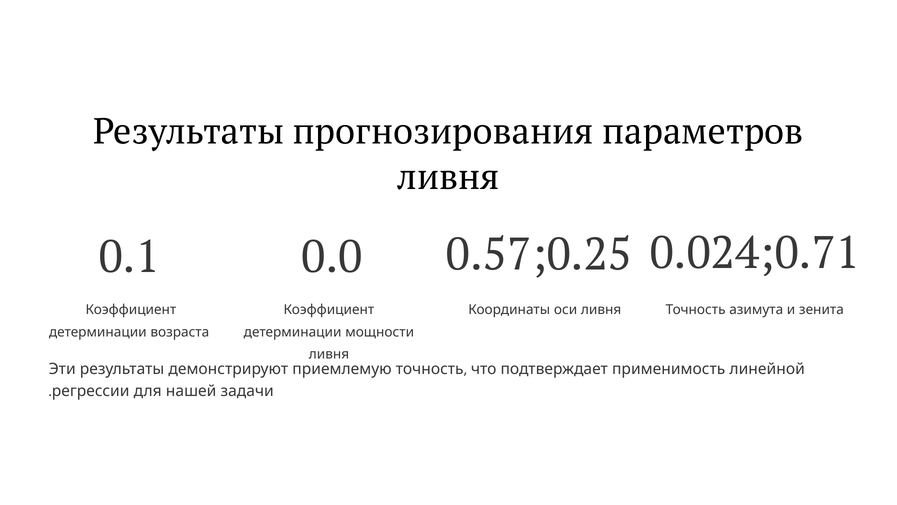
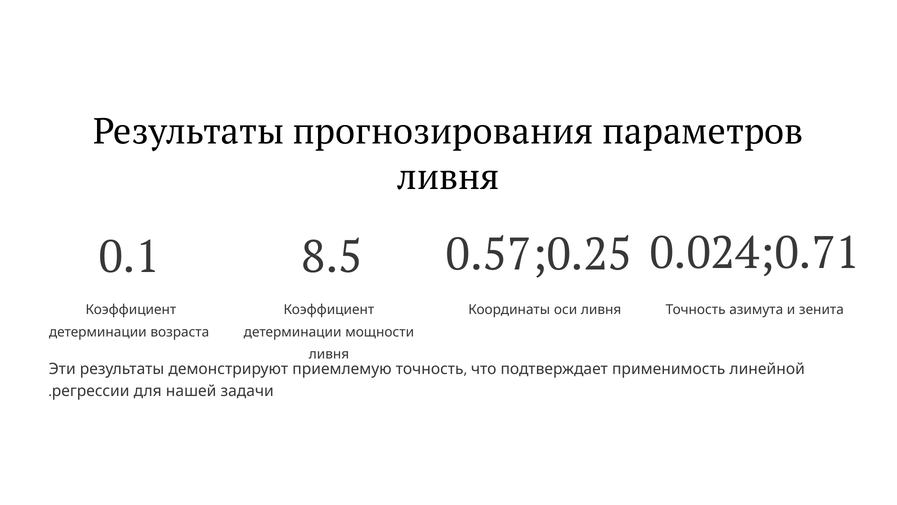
0.0: 0.0 -> 8.5 (332, 257)
